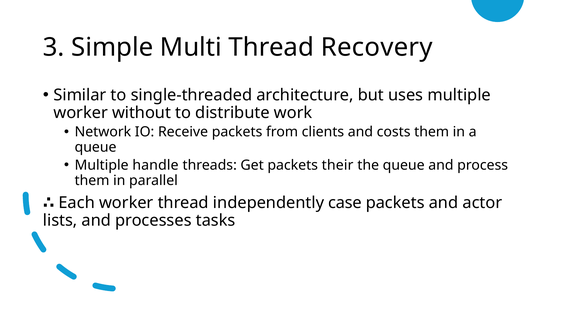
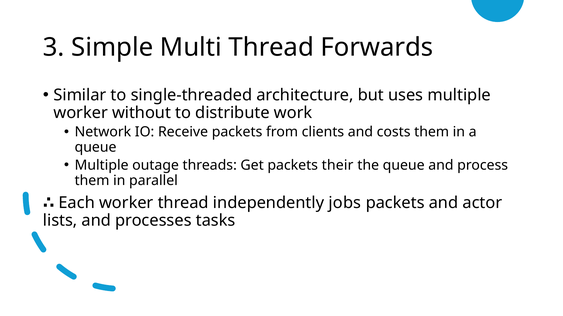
Recovery: Recovery -> Forwards (377, 47)
handle: handle -> outage (156, 166)
case: case -> jobs (345, 203)
